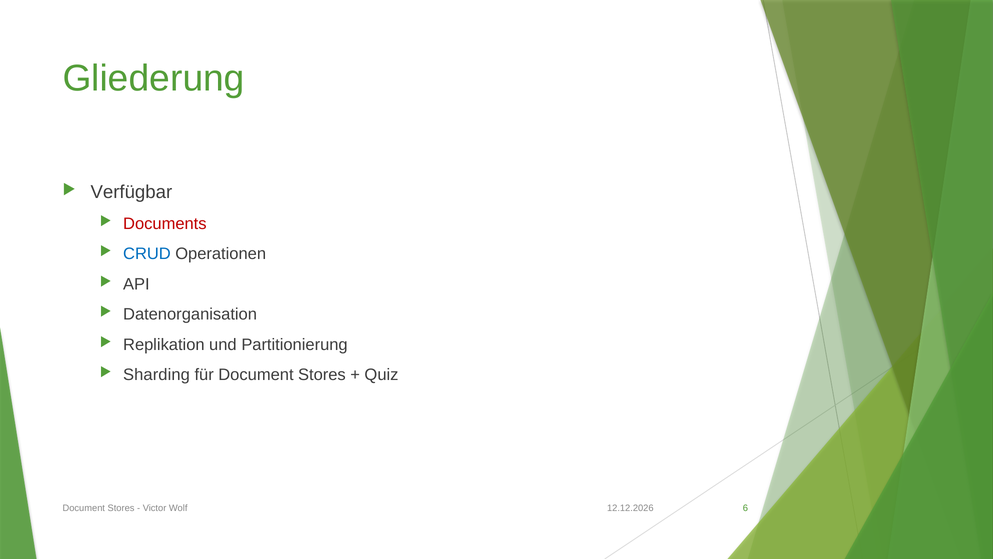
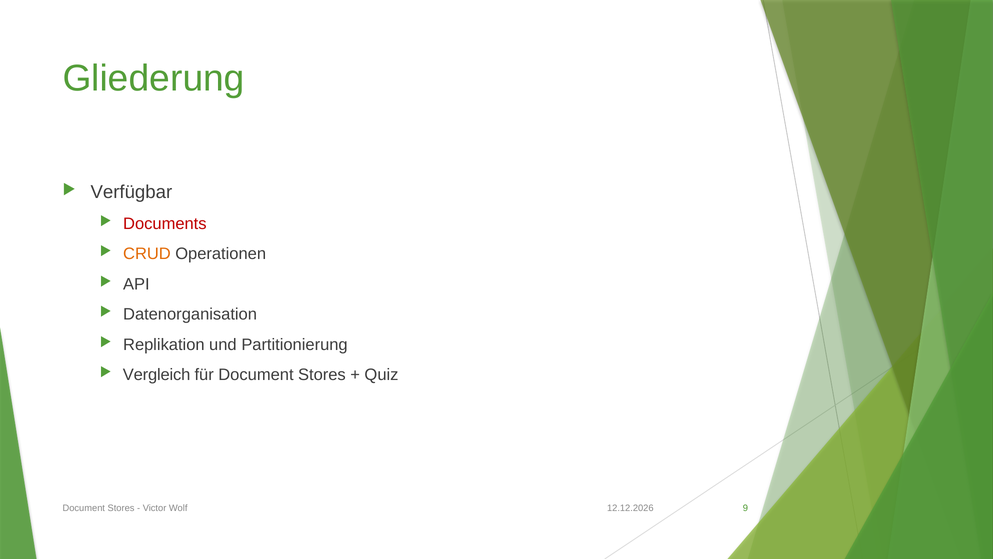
CRUD colour: blue -> orange (147, 254)
Sharding: Sharding -> Vergleich (157, 374)
6: 6 -> 9 (745, 508)
